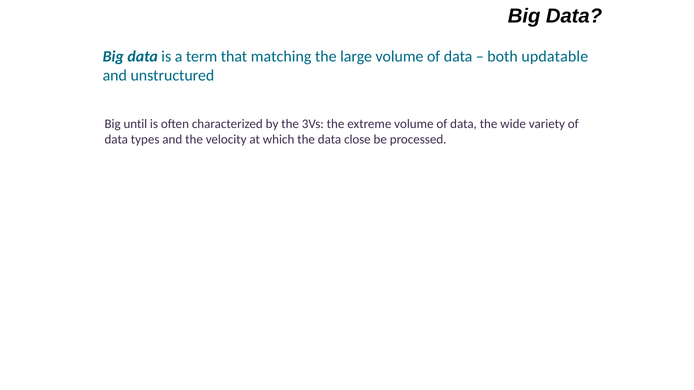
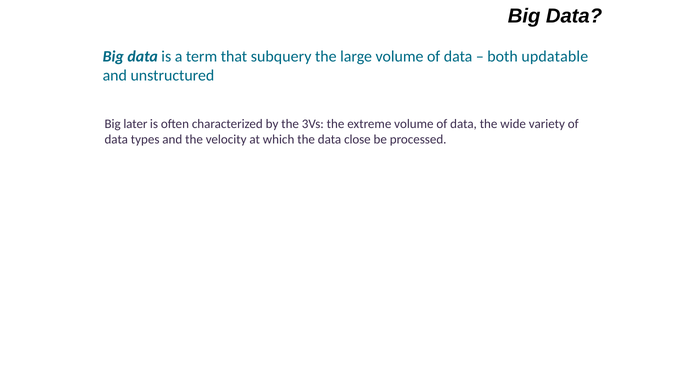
matching: matching -> subquery (281, 57)
until: until -> later (135, 124)
